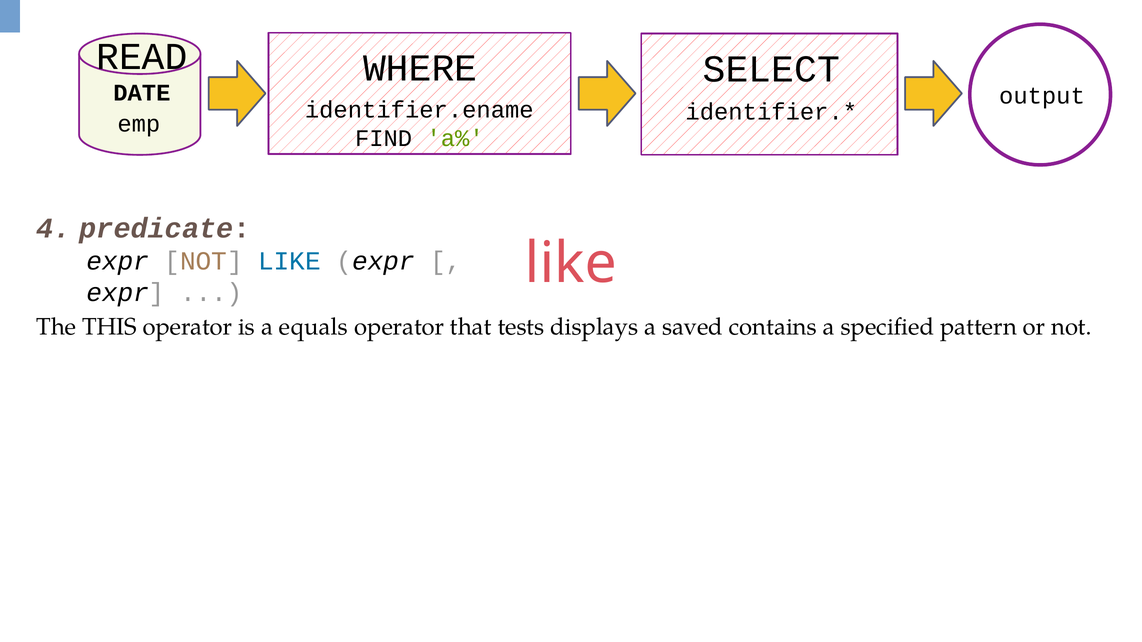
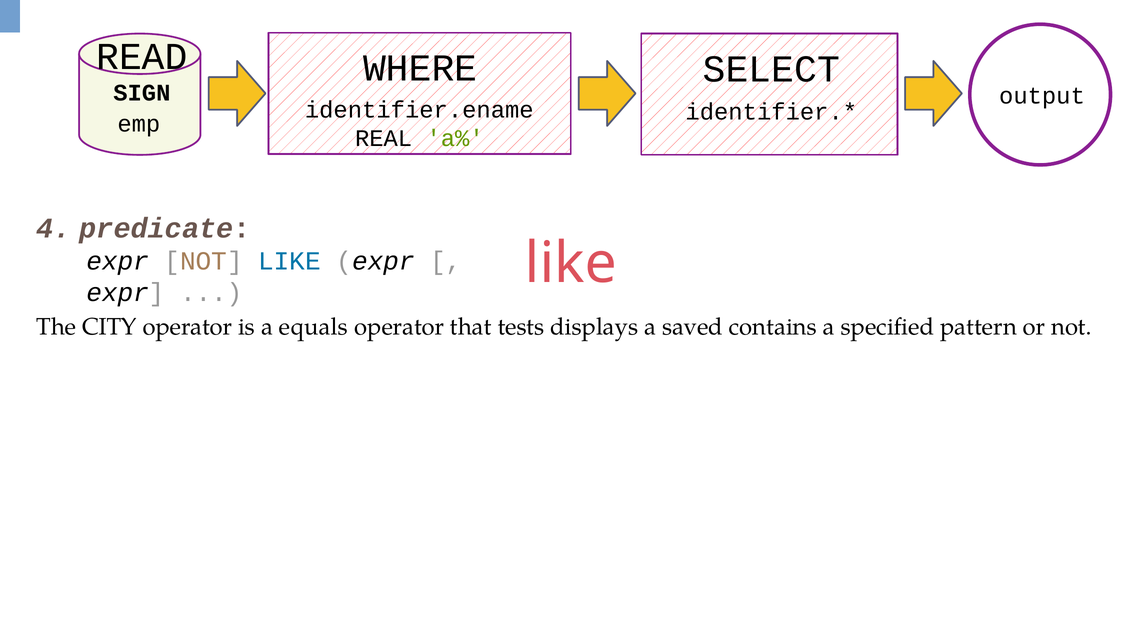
DATE: DATE -> SIGN (142, 93)
FIND: FIND -> REAL (384, 139)
THIS: THIS -> CITY (110, 327)
